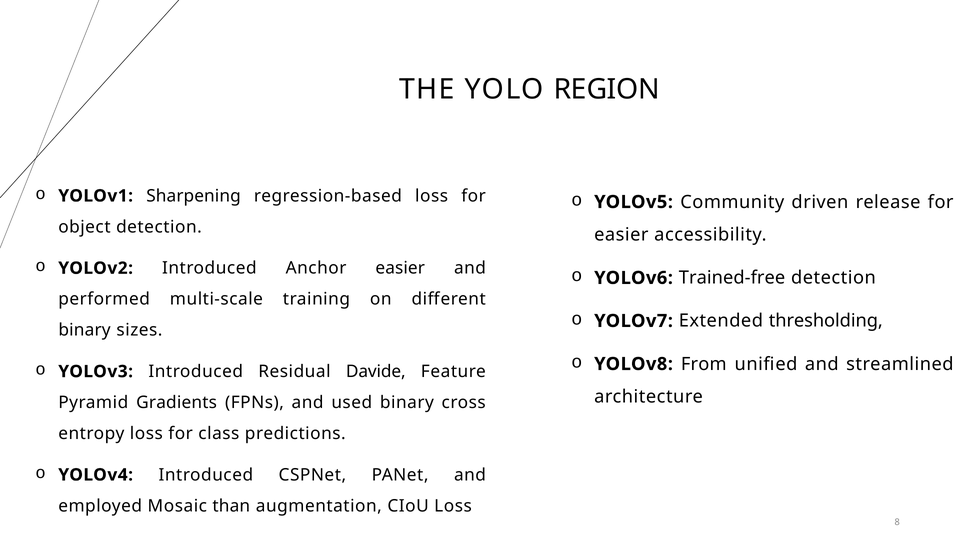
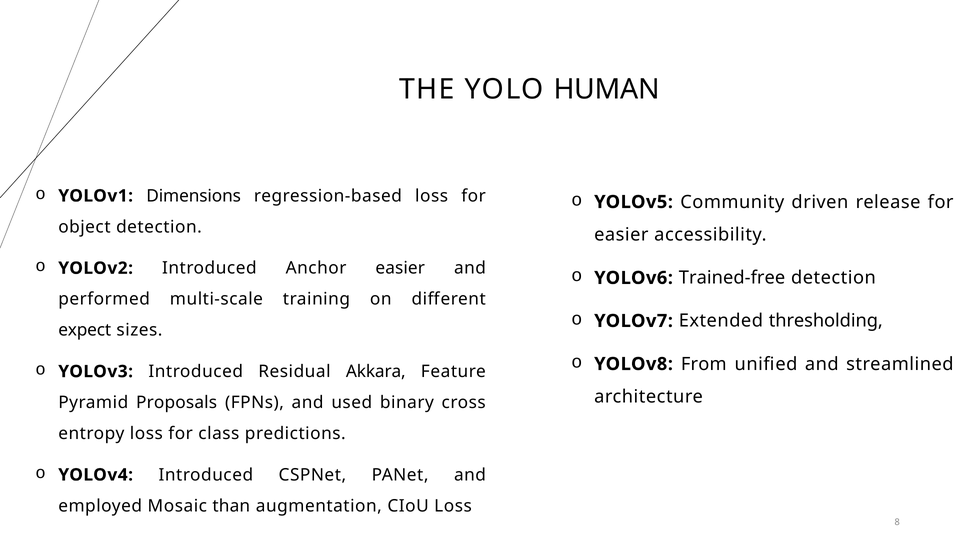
REGION: REGION -> HUMAN (607, 89)
Sharpening: Sharpening -> Dimensions (194, 196)
binary: binary -> expect (85, 330)
Davide: Davide -> Akkara (376, 371)
Gradients: Gradients -> Proposals (177, 402)
